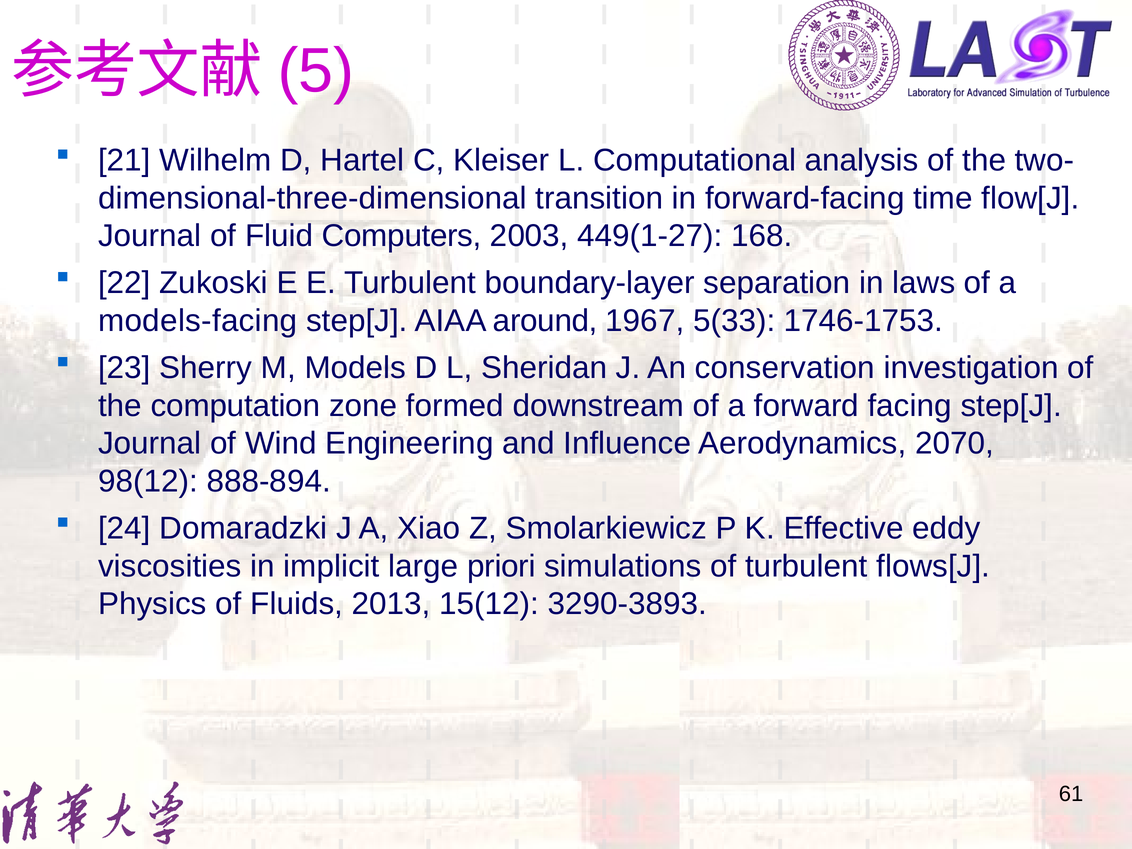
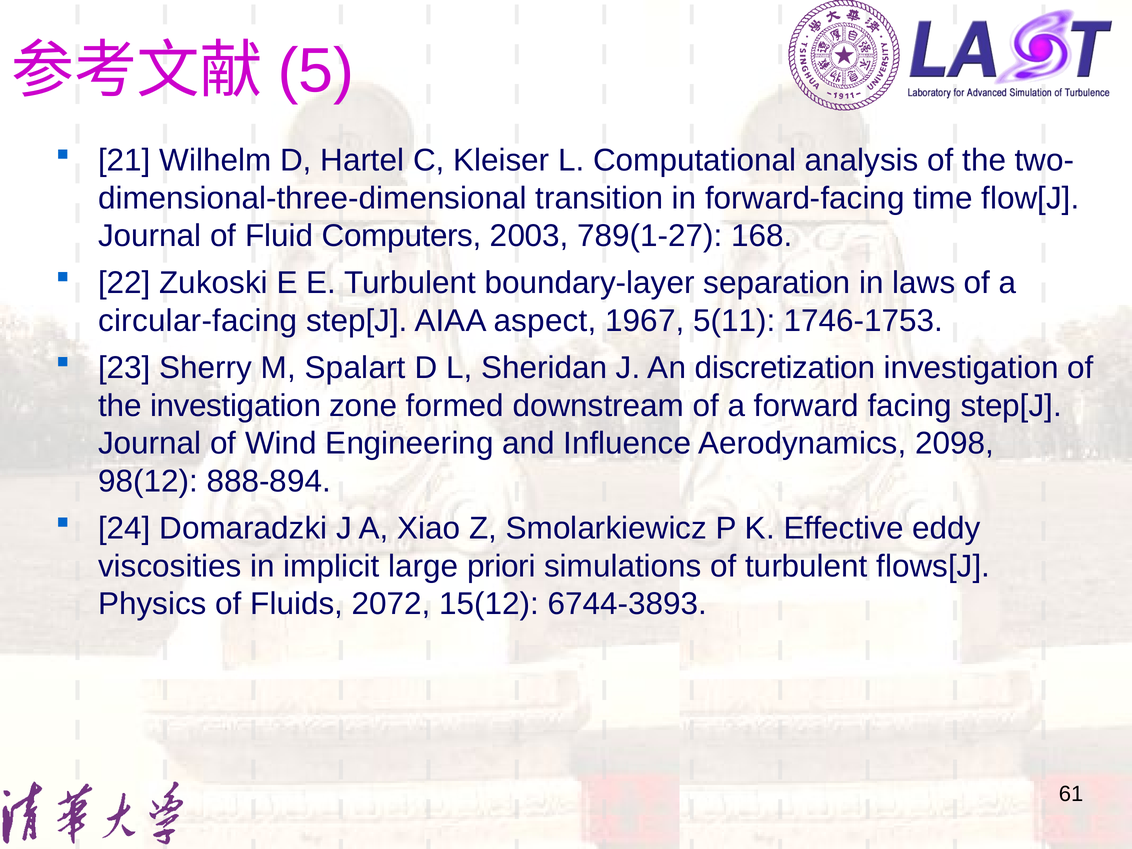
449(1-27: 449(1-27 -> 789(1-27 (650, 236)
models-facing: models-facing -> circular-facing (198, 321)
around: around -> aspect (545, 321)
5(33: 5(33 -> 5(11 (734, 321)
Models: Models -> Spalart (355, 368)
conservation: conservation -> discretization (785, 368)
the computation: computation -> investigation (236, 406)
2070: 2070 -> 2098 (954, 444)
2013: 2013 -> 2072 (391, 604)
3290-3893: 3290-3893 -> 6744-3893 (627, 604)
